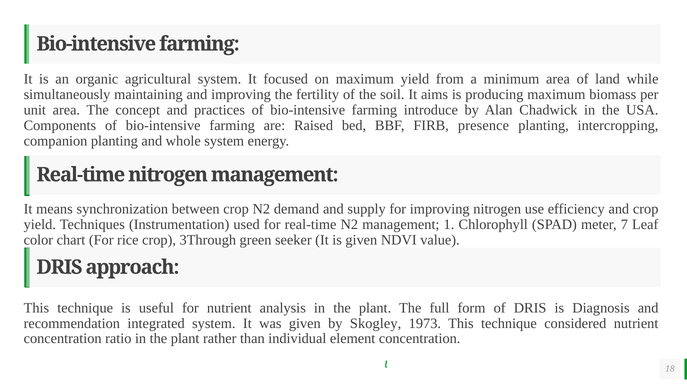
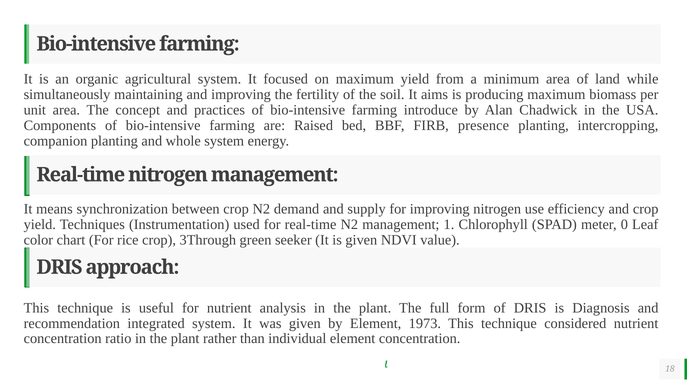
7: 7 -> 0 (624, 224)
by Skogley: Skogley -> Element (376, 323)
